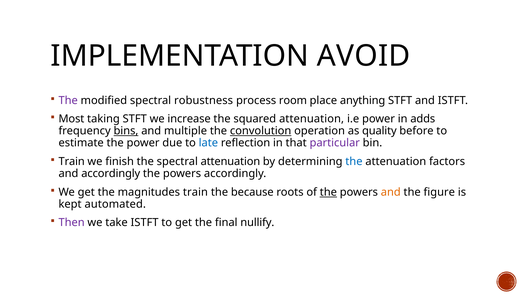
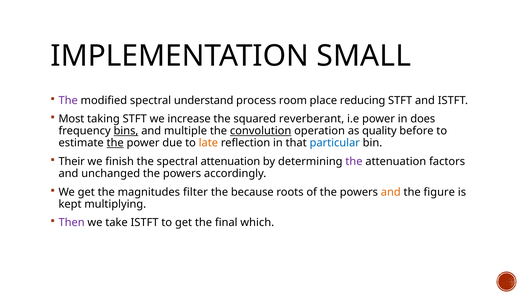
AVOID: AVOID -> SMALL (364, 56)
robustness: robustness -> understand (204, 100)
anything: anything -> reducing (363, 100)
squared attenuation: attenuation -> reverberant (312, 119)
adds: adds -> does (423, 119)
the underline: none -> present (115, 143)
late colour: blue -> orange (208, 143)
particular colour: purple -> blue (335, 143)
Train: Train -> Their (72, 161)
the colour: blue -> purple (354, 161)
and accordingly: accordingly -> unchanged (111, 173)
magnitudes train: train -> filter (195, 192)
the underline: present -> none (328, 192)
automated: automated -> multiplying (115, 204)
nullify: nullify -> which (257, 222)
